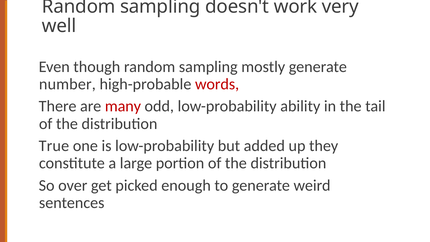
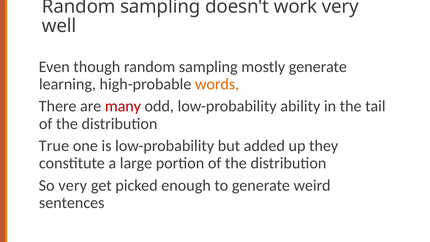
number: number -> learning (67, 84)
words colour: red -> orange (217, 84)
So over: over -> very (73, 185)
